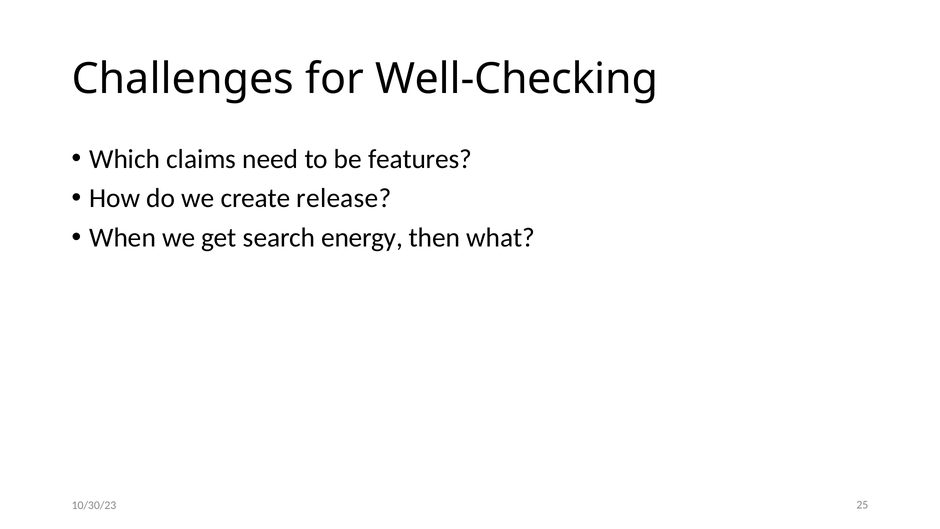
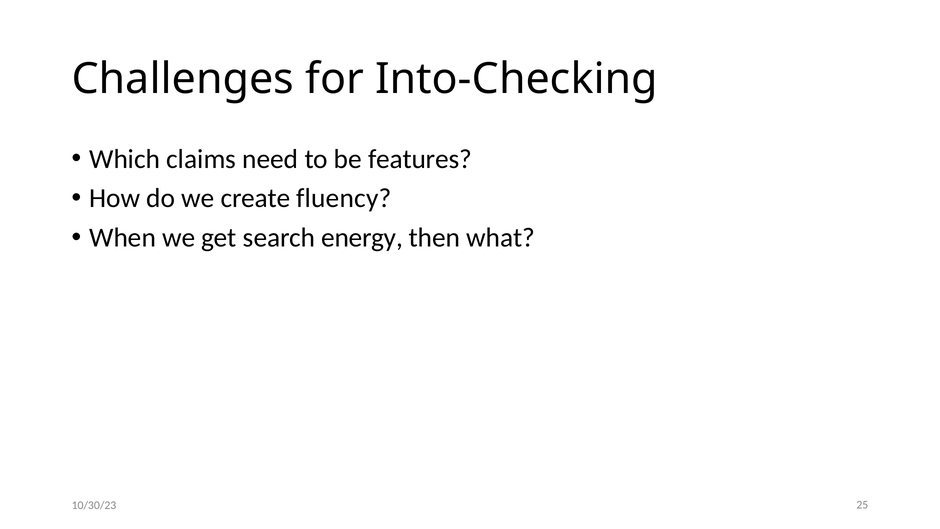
Well-Checking: Well-Checking -> Into-Checking (516, 79)
release: release -> fluency (344, 198)
